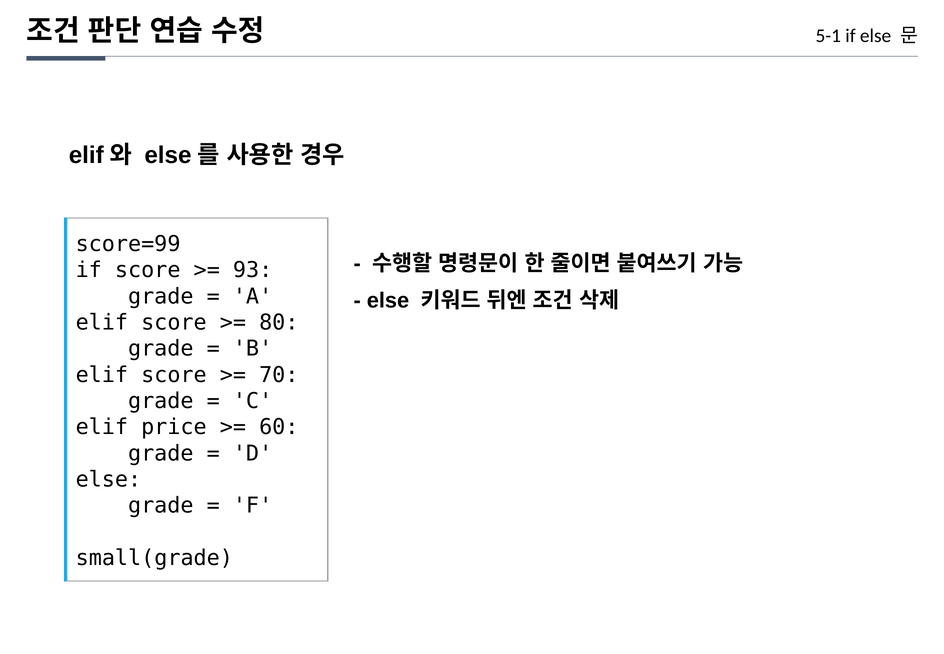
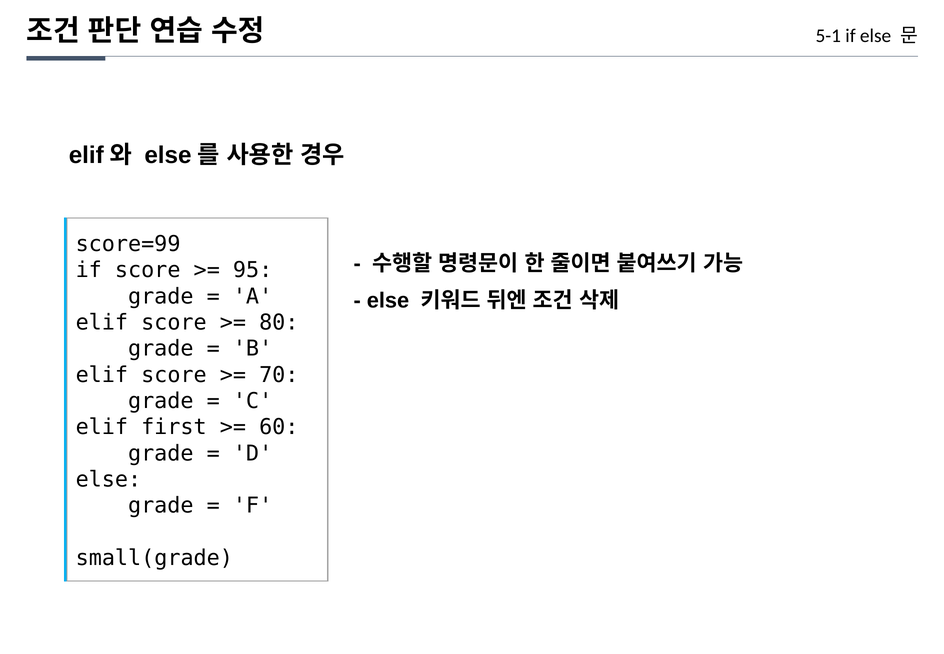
93: 93 -> 95 (253, 270)
price: price -> first (174, 427)
